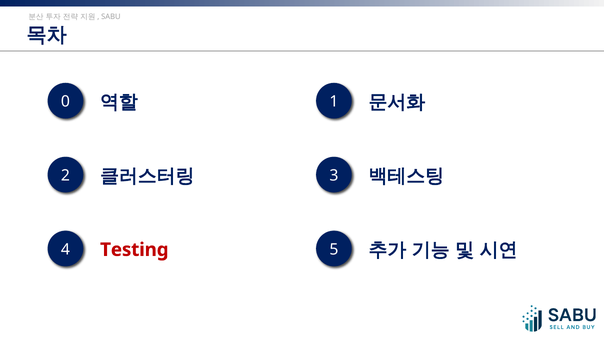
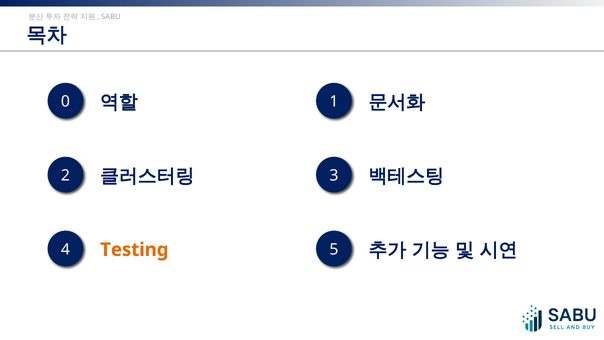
Testing colour: red -> orange (134, 250)
